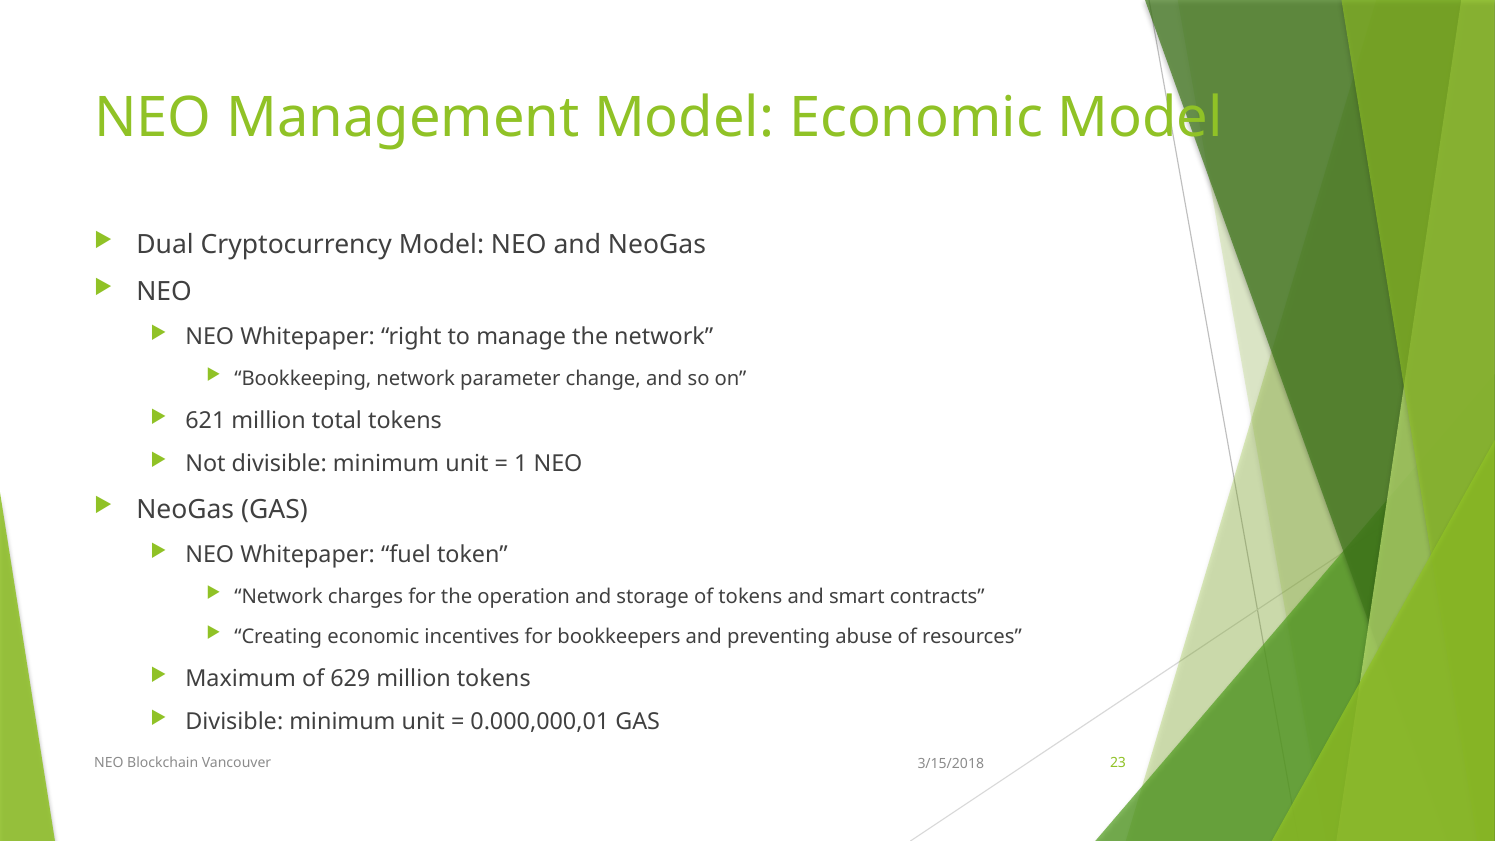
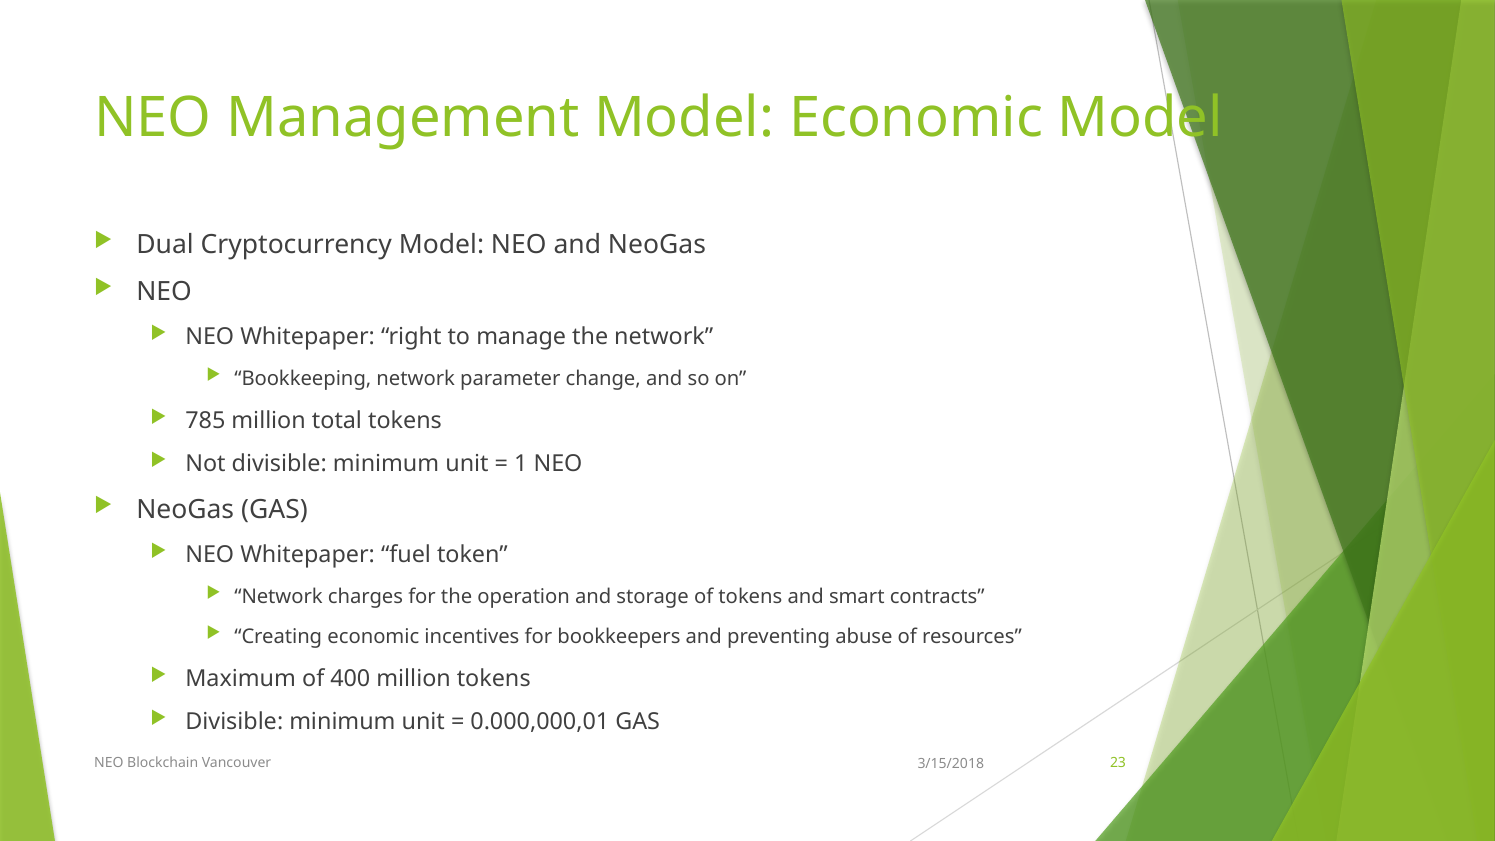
621: 621 -> 785 (205, 420)
629: 629 -> 400 (350, 678)
